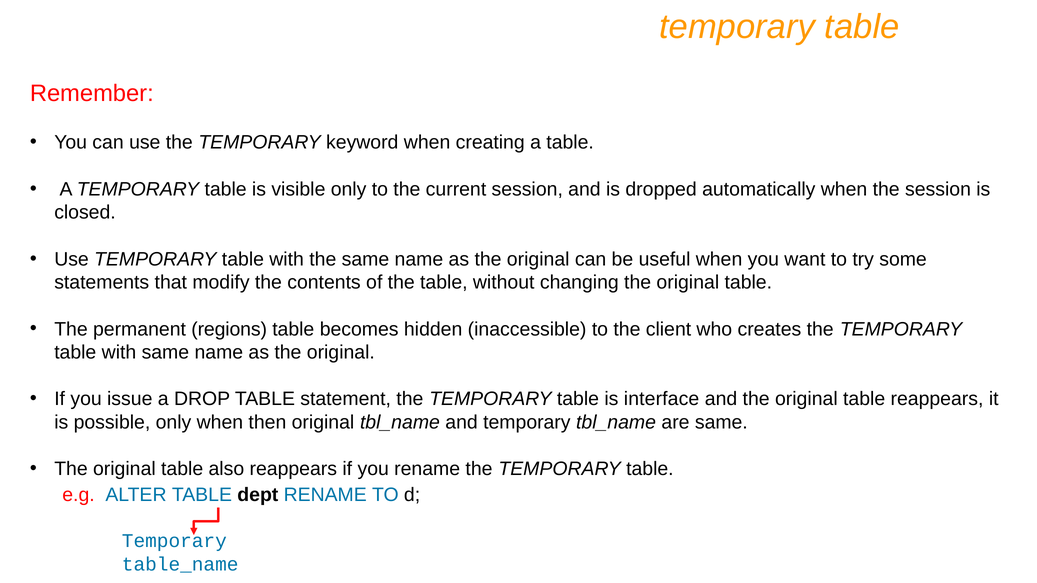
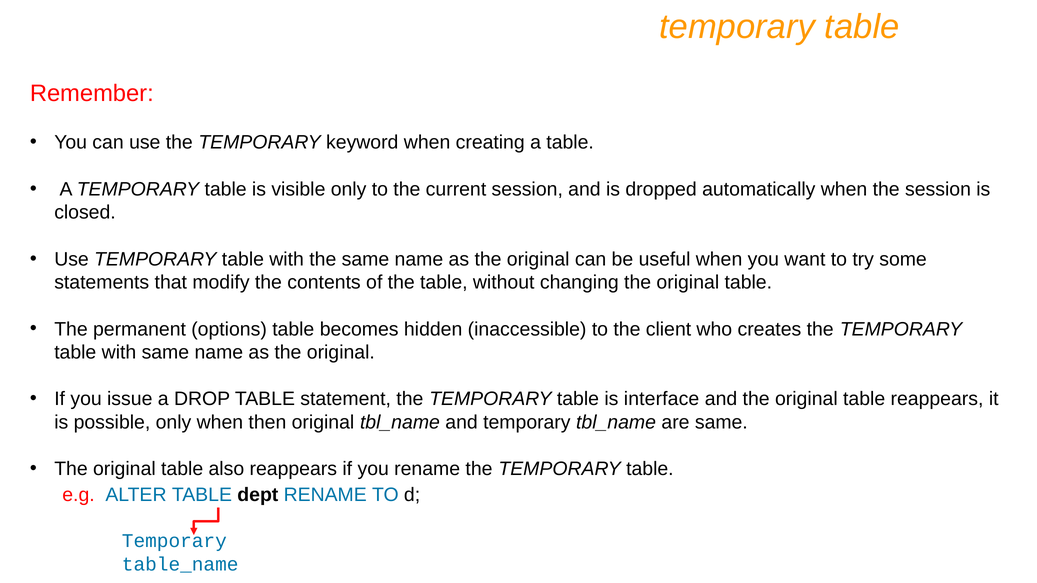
regions: regions -> options (229, 329)
